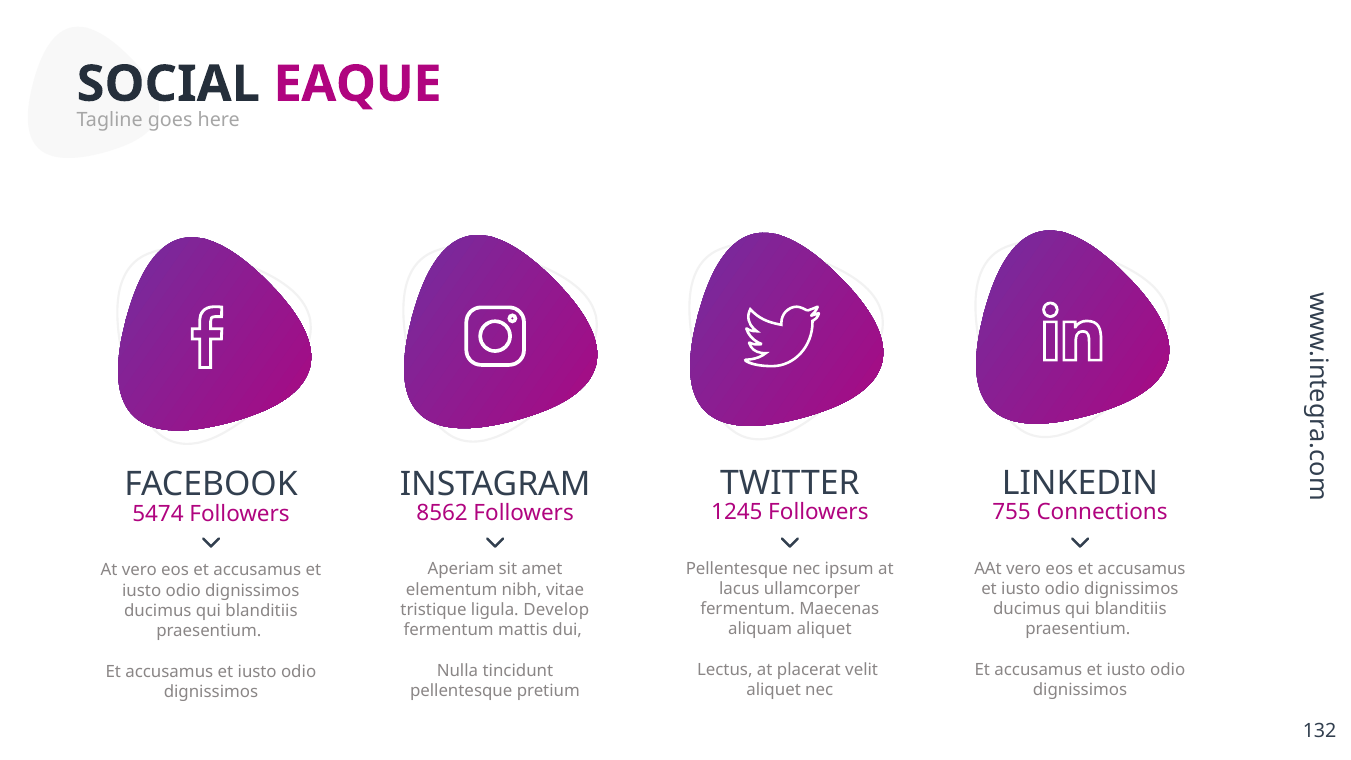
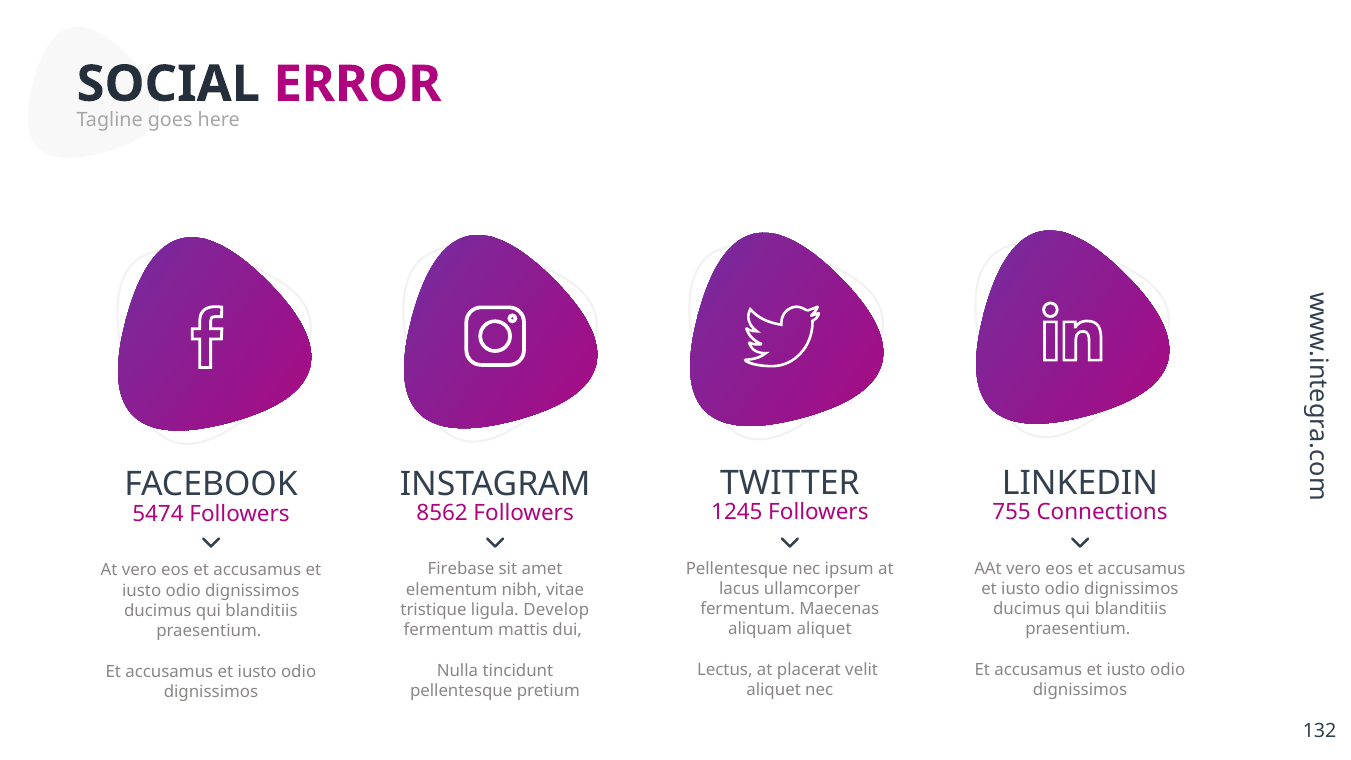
EAQUE: EAQUE -> ERROR (357, 84)
Aperiam: Aperiam -> Firebase (461, 569)
